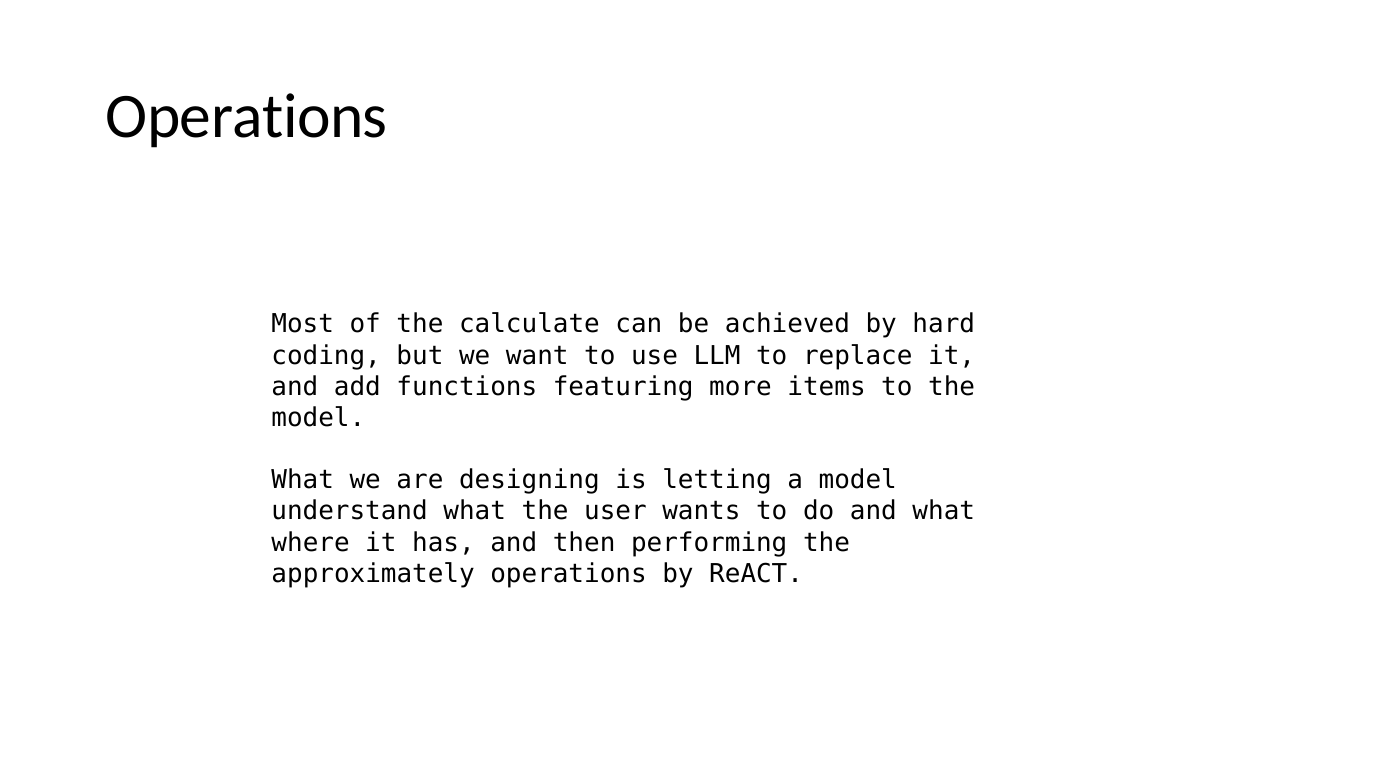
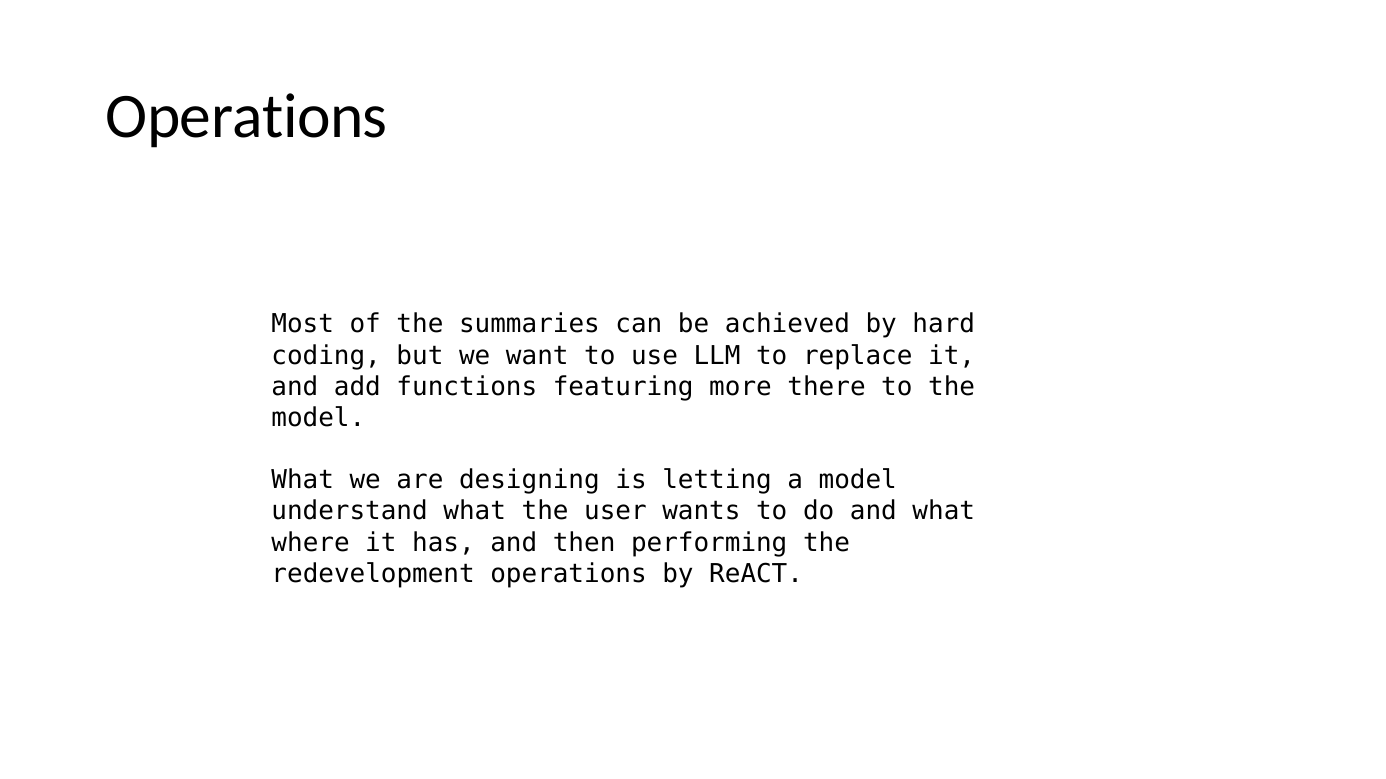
calculate: calculate -> summaries (529, 325)
items: items -> there (827, 387)
approximately: approximately -> redevelopment (373, 574)
